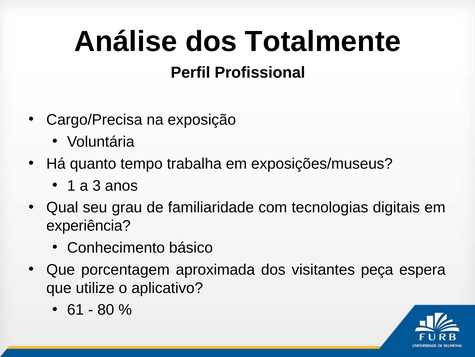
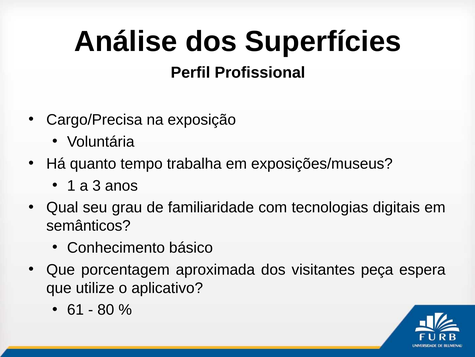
Totalmente: Totalmente -> Superfícies (323, 42)
experiência: experiência -> semânticos (88, 225)
